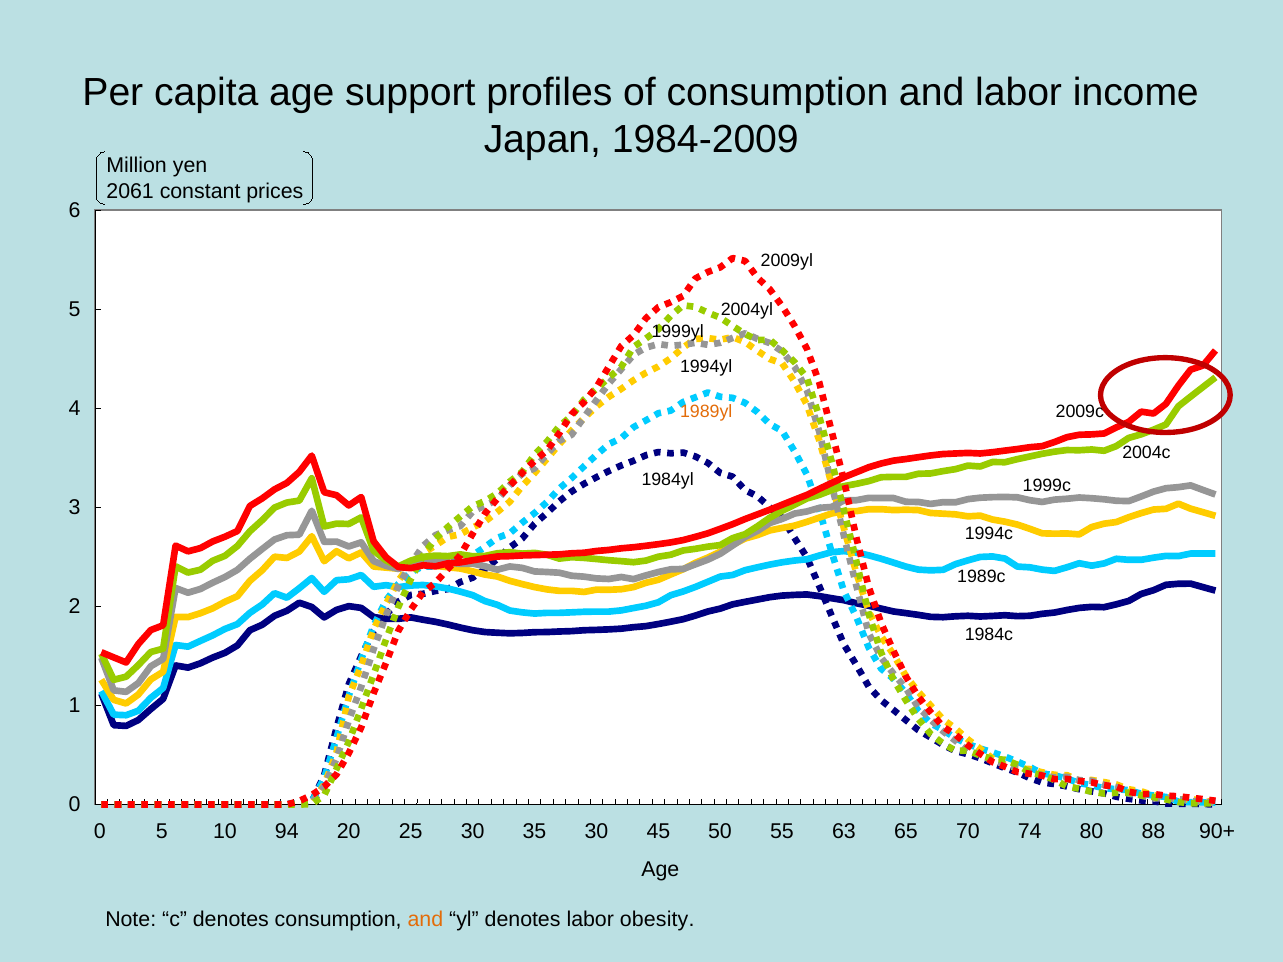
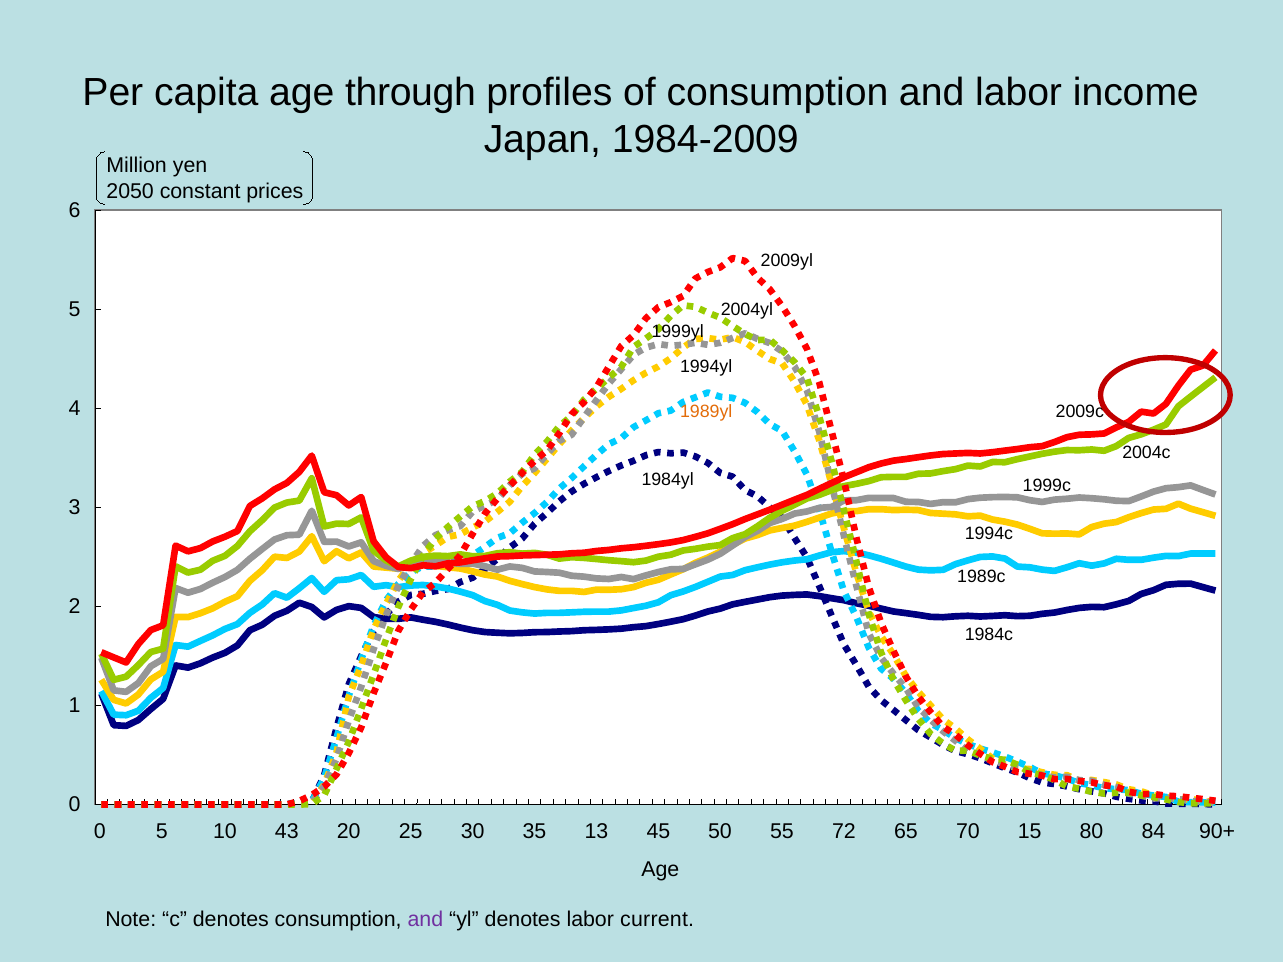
support: support -> through (411, 93)
2061: 2061 -> 2050 (130, 191)
94: 94 -> 43 (287, 831)
35 30: 30 -> 13 (596, 831)
63: 63 -> 72 (844, 831)
74: 74 -> 15 (1030, 831)
88: 88 -> 84 (1154, 831)
and colour: orange -> purple (425, 920)
obesity: obesity -> current (657, 920)
